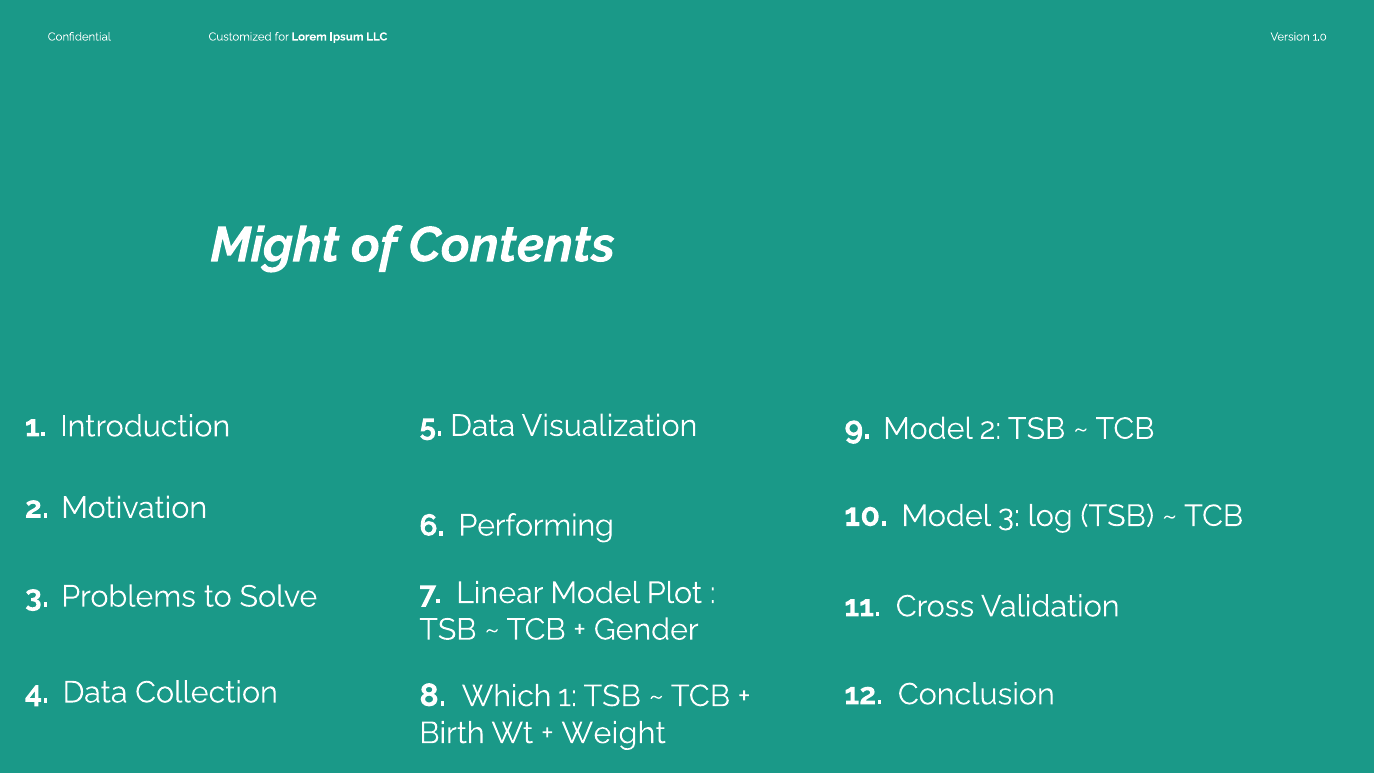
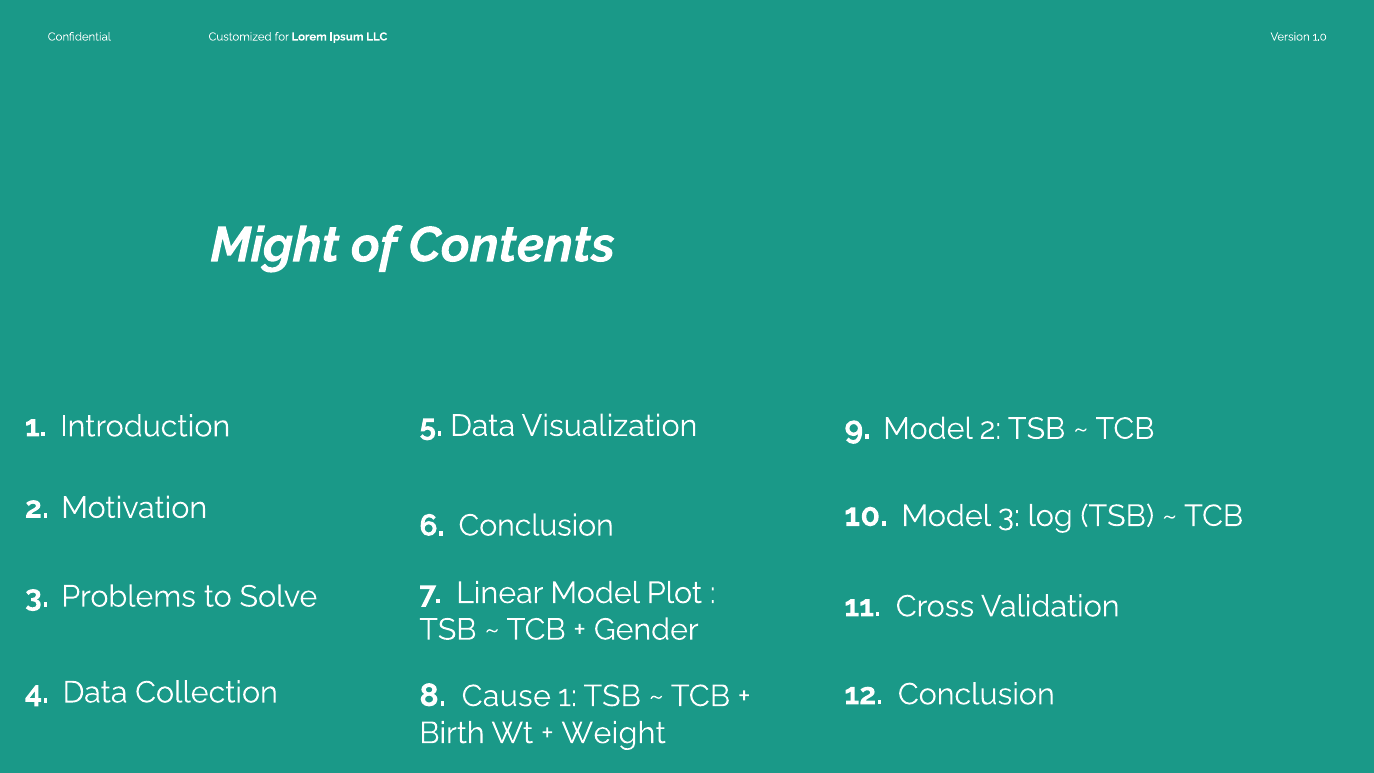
6 Performing: Performing -> Conclusion (536, 525)
Which: Which -> Cause (506, 696)
